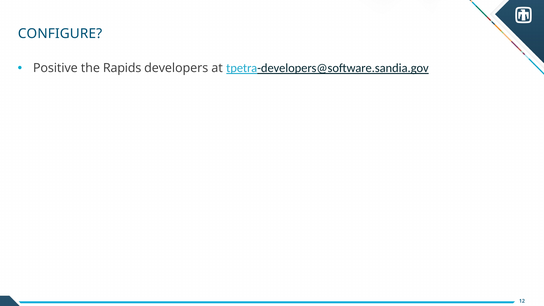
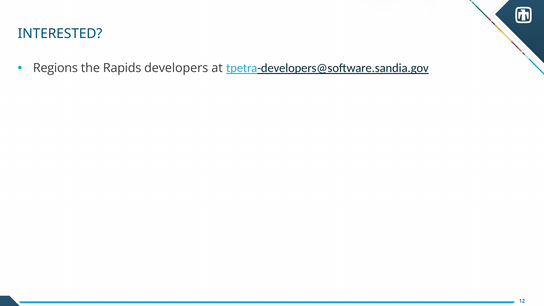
CONFIGURE: CONFIGURE -> INTERESTED (60, 34)
Positive: Positive -> Regions (55, 68)
